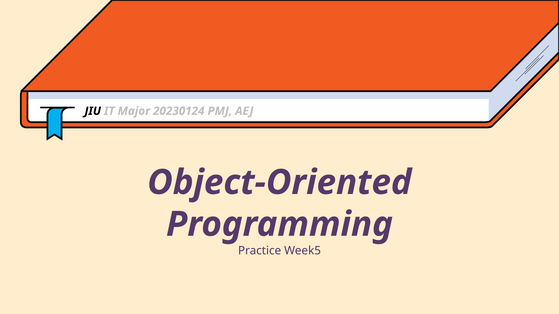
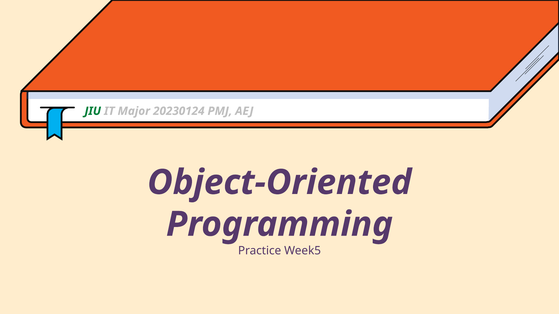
JIU colour: black -> green (93, 111)
